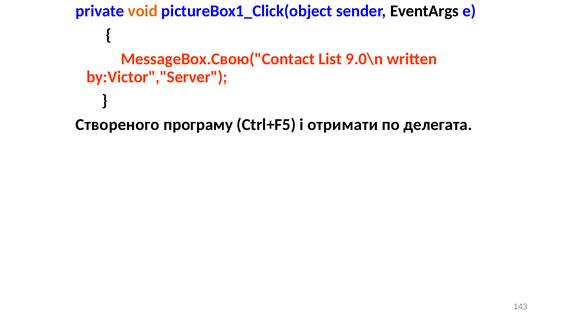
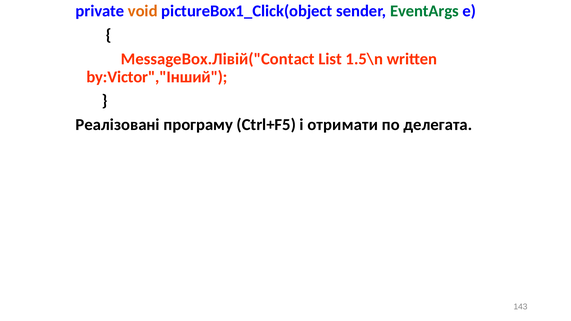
EventArgs colour: black -> green (424, 11)
MessageBox.Свою("Contact: MessageBox.Свою("Contact -> MessageBox.Лівій("Contact (218, 59)
9.0\n: 9.0\n -> 1.5\n (364, 59)
by:Victor","Server: by:Victor","Server -> by:Victor","Інший (157, 77)
Створеного: Створеного -> Реалізовані (118, 125)
